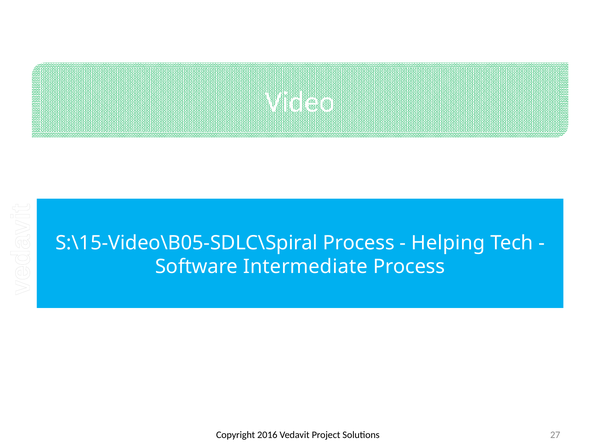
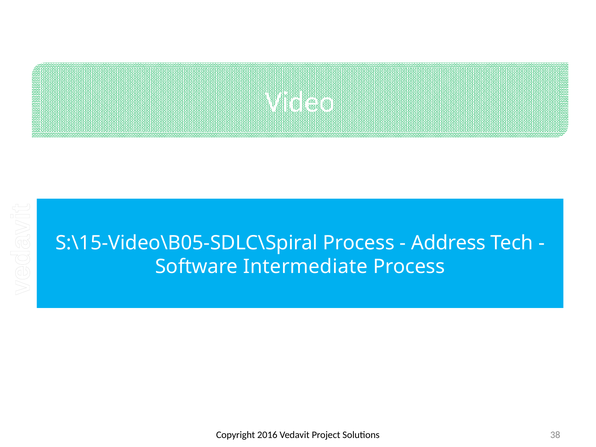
Helping: Helping -> Address (448, 243)
27: 27 -> 38 (555, 435)
